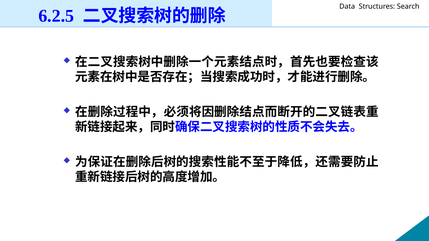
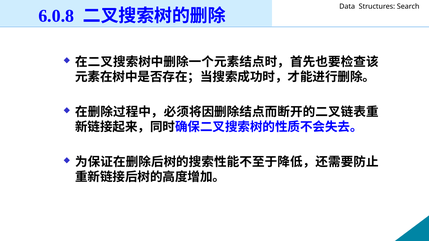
6.2.5: 6.2.5 -> 6.0.8 (56, 16)
